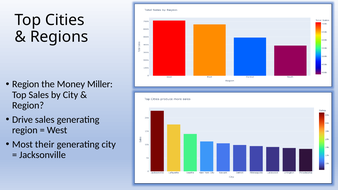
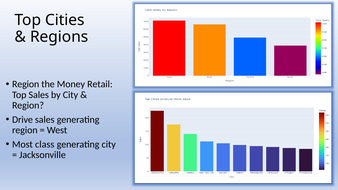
Miller: Miller -> Retail (100, 84)
their: their -> class (45, 144)
